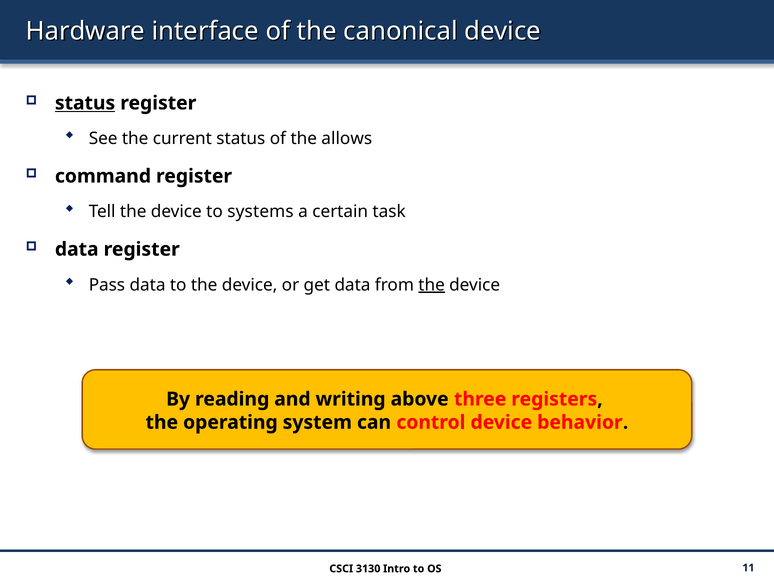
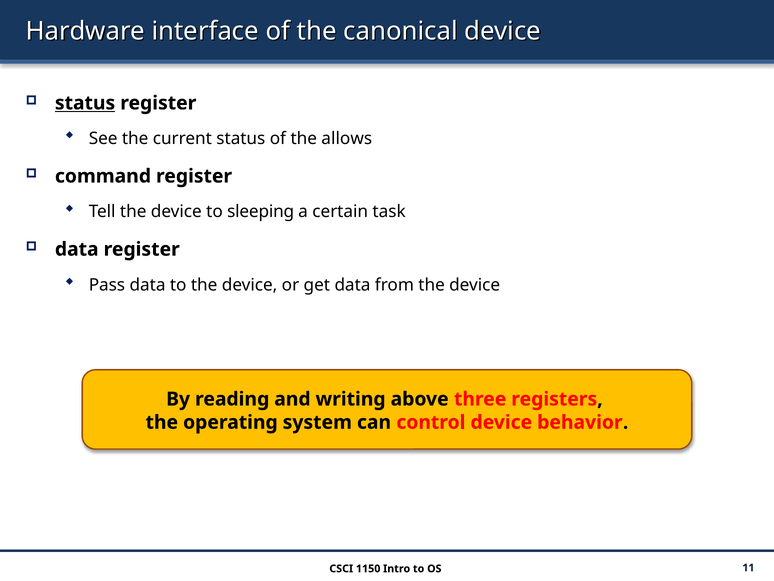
systems: systems -> sleeping (261, 212)
the underline: present -> none (432, 285)
3130: 3130 -> 1150 (368, 568)
